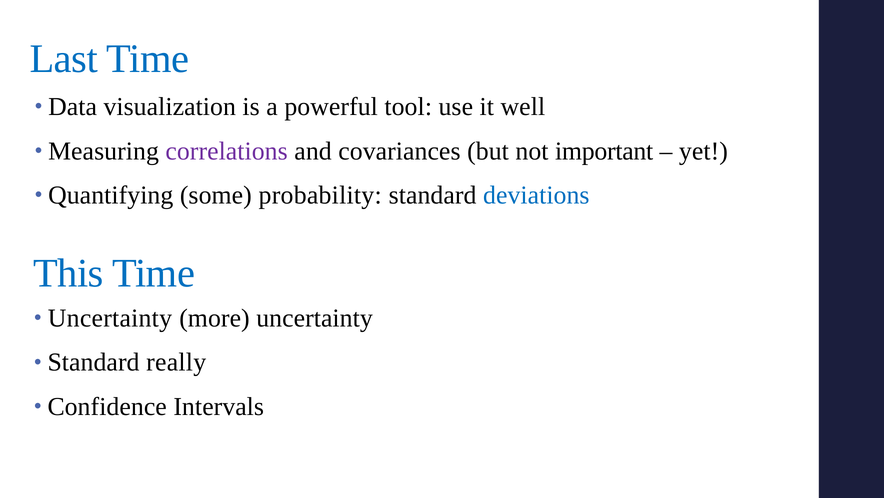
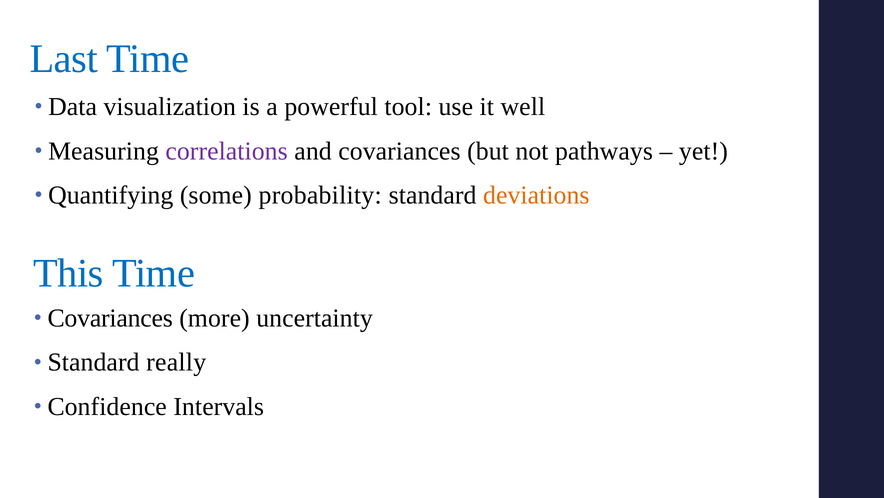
important: important -> pathways (604, 151)
deviations colour: blue -> orange (536, 195)
Uncertainty: Uncertainty -> Covariances (110, 318)
